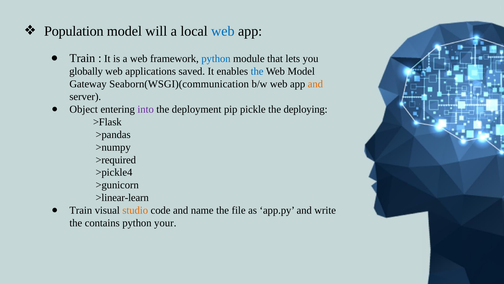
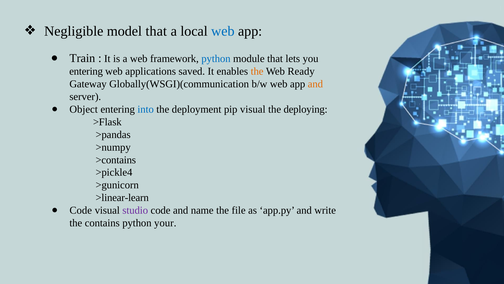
Population: Population -> Negligible (74, 31)
model will: will -> that (156, 31)
globally: globally -> entering (86, 71)
the colour: blue -> orange (257, 71)
Web Model: Model -> Ready (301, 71)
Seaborn(WSGI)(communication: Seaborn(WSGI)(communication -> Globally(WSGI)(communication (179, 84)
into colour: purple -> blue (146, 109)
pip pickle: pickle -> visual (253, 109)
>required: >required -> >contains (116, 160)
Train: Train -> Code (81, 210)
studio colour: orange -> purple (135, 210)
